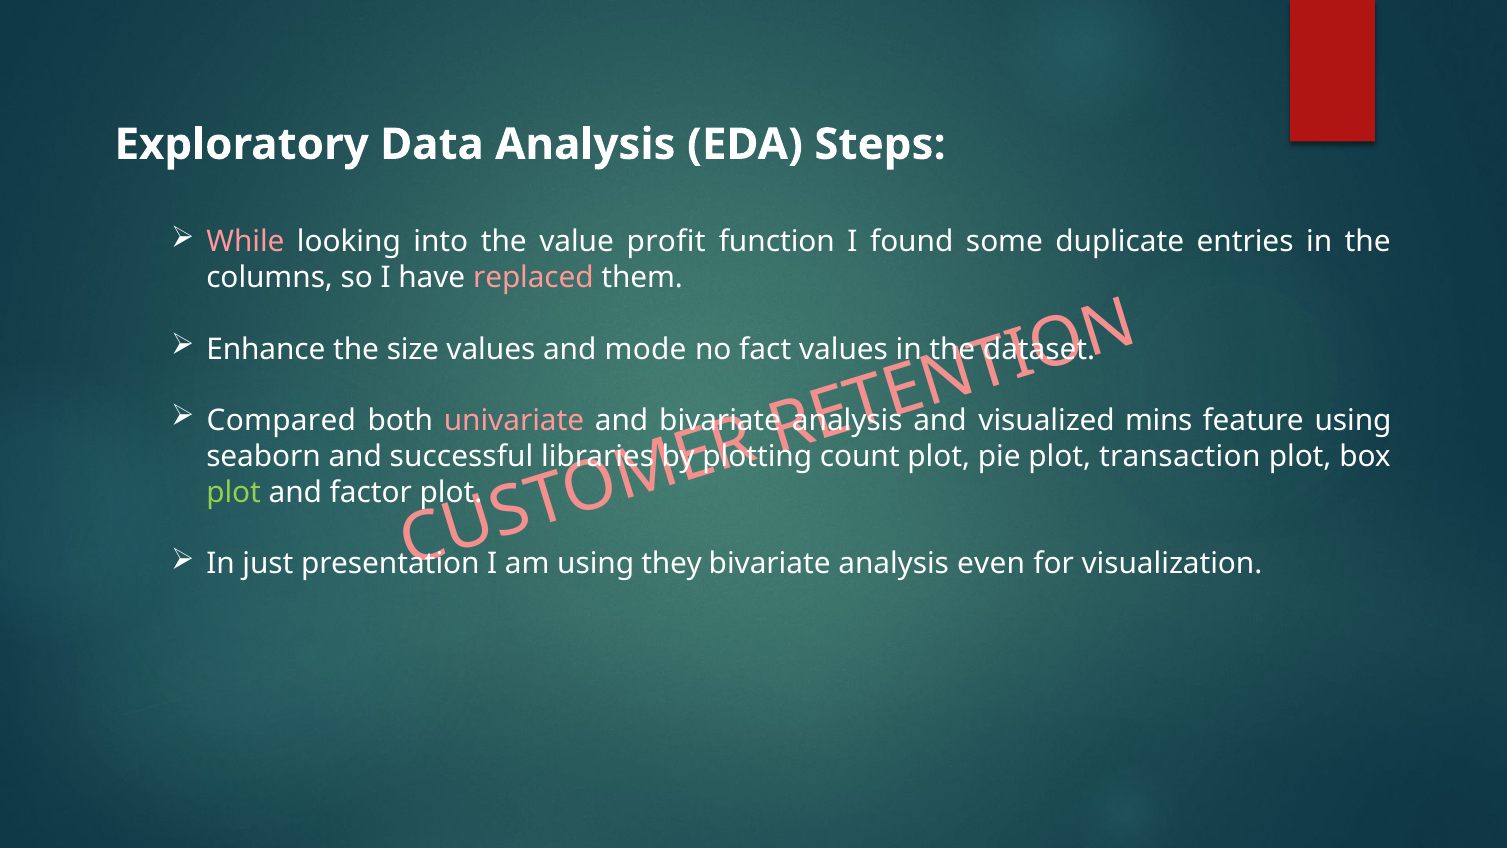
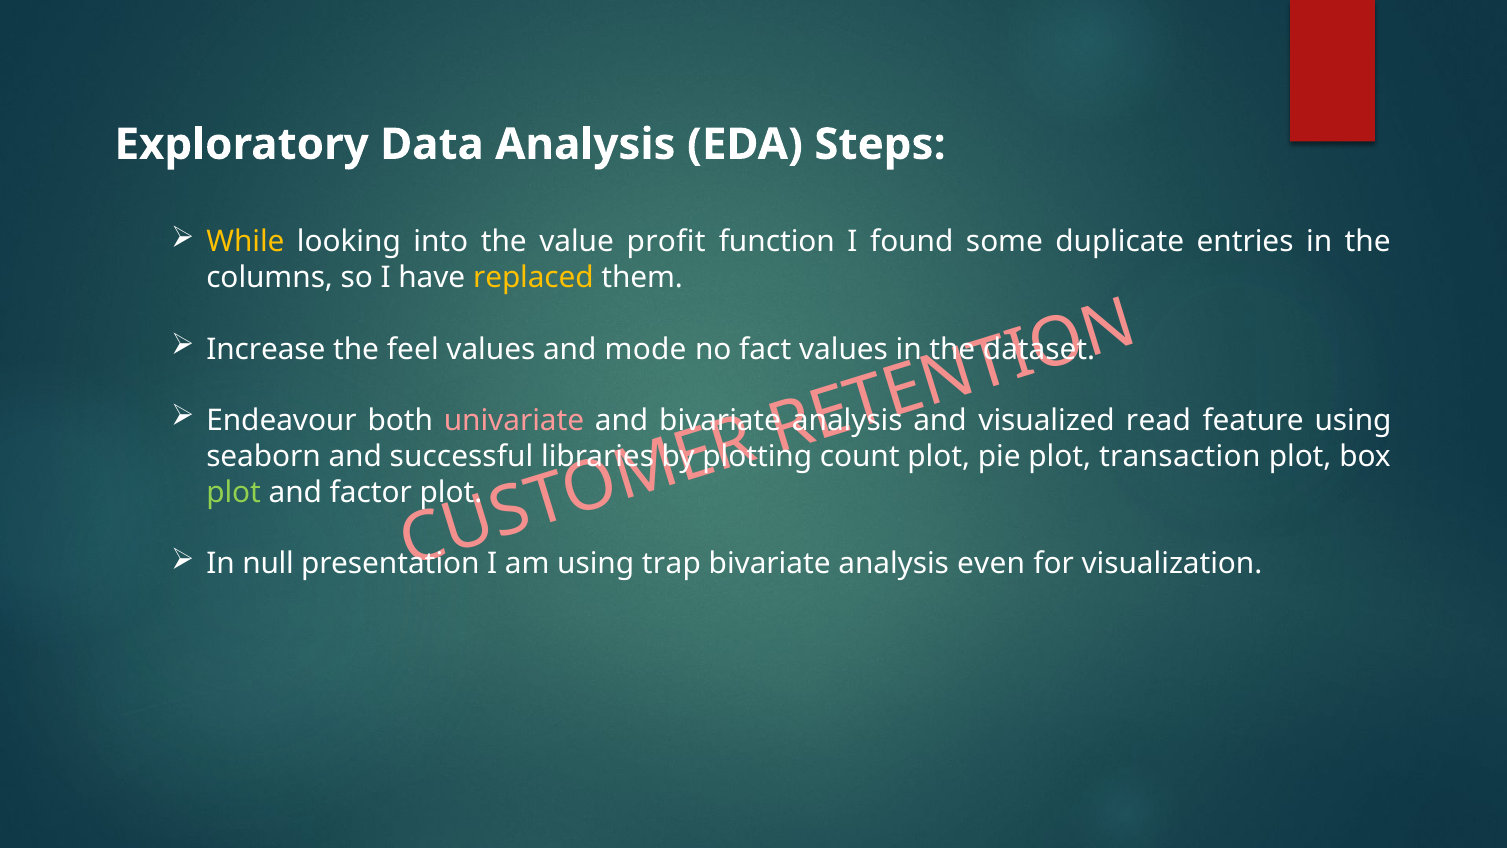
While colour: pink -> yellow (245, 242)
replaced colour: pink -> yellow (533, 278)
Enhance: Enhance -> Increase (266, 349)
size: size -> feel (413, 349)
Compared: Compared -> Endeavour (282, 421)
mins: mins -> read (1158, 421)
just: just -> null (268, 564)
they: they -> trap (671, 564)
